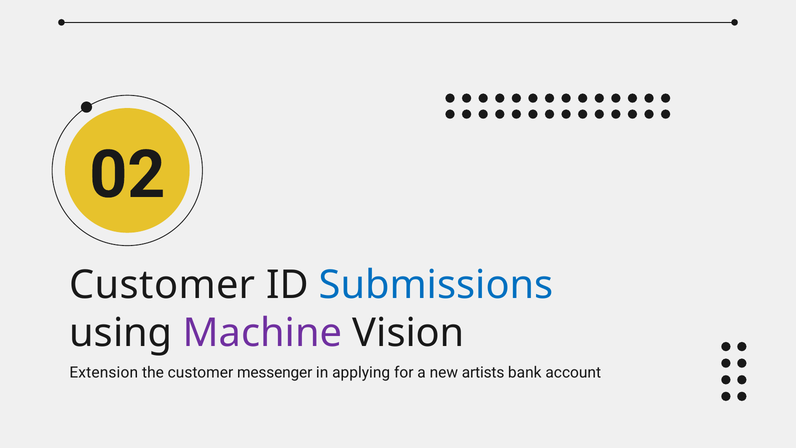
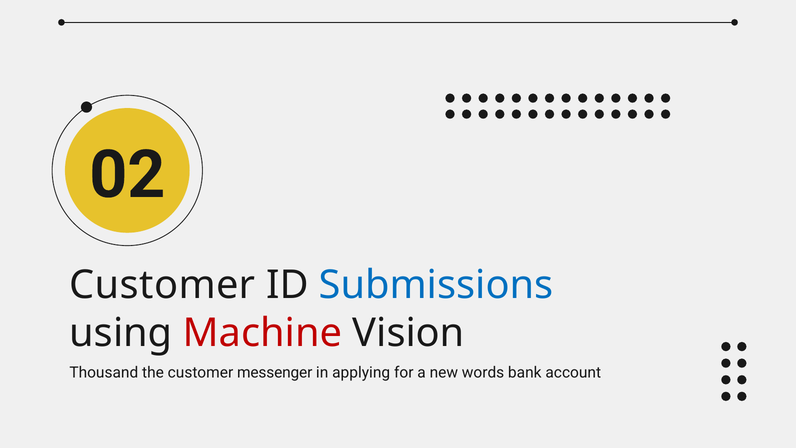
Machine colour: purple -> red (262, 333)
Extension: Extension -> Thousand (104, 373)
artists: artists -> words (483, 373)
